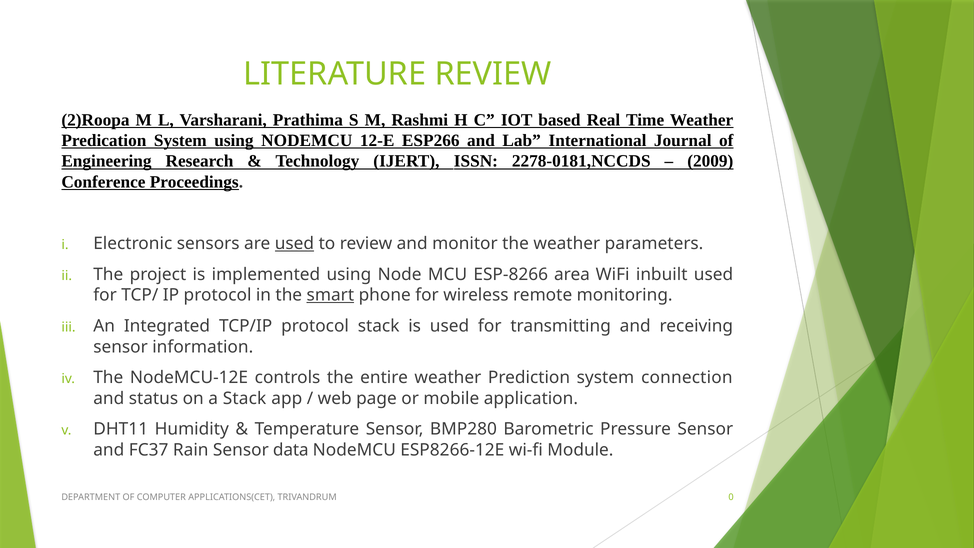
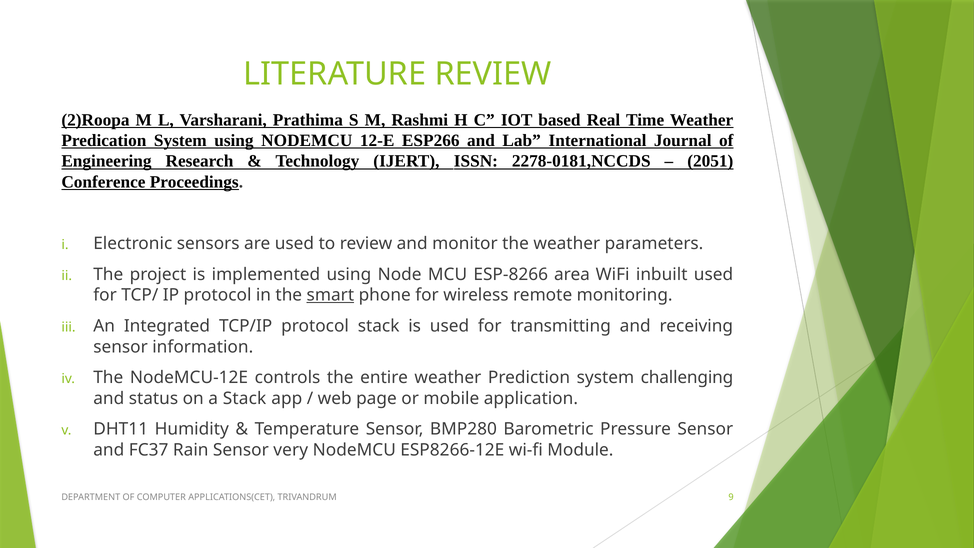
2009: 2009 -> 2051 (710, 161)
used underline: present -> none (294, 244)
connection: connection -> challenging (687, 378)
data: data -> very (291, 450)
0: 0 -> 9 (731, 497)
